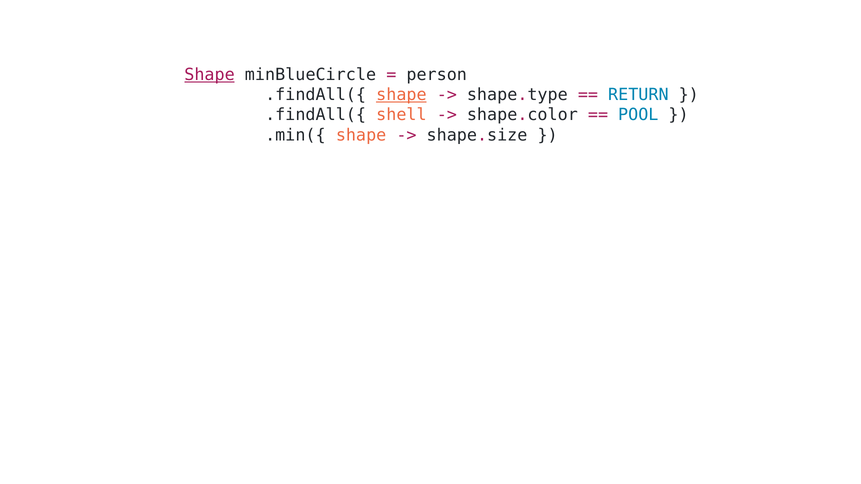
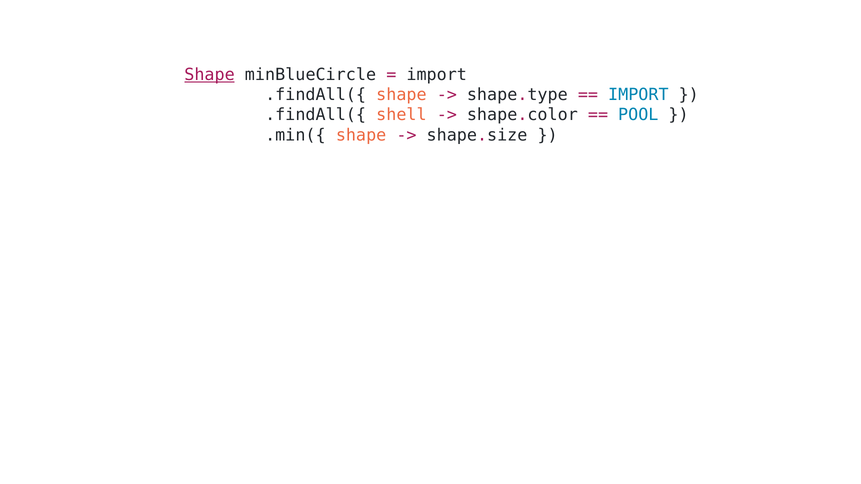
person: person -> import (437, 75)
shape underline: present -> none (401, 95)
RETURN: RETURN -> IMPORT (638, 95)
